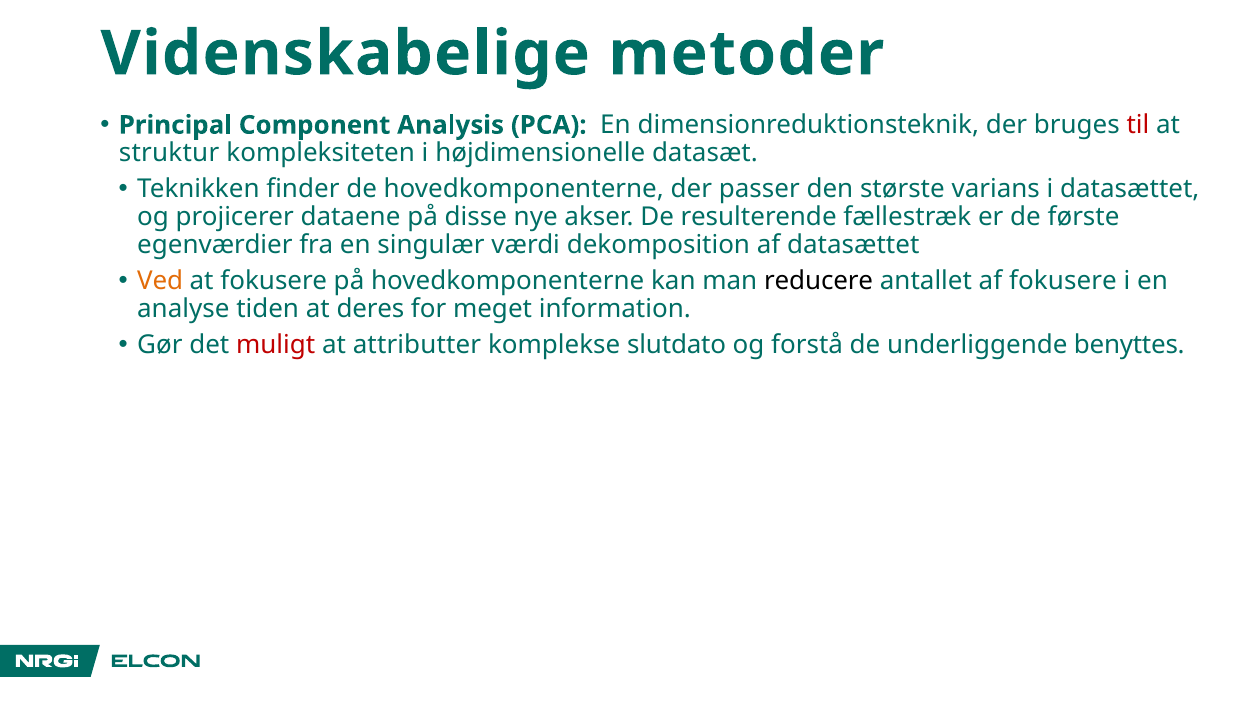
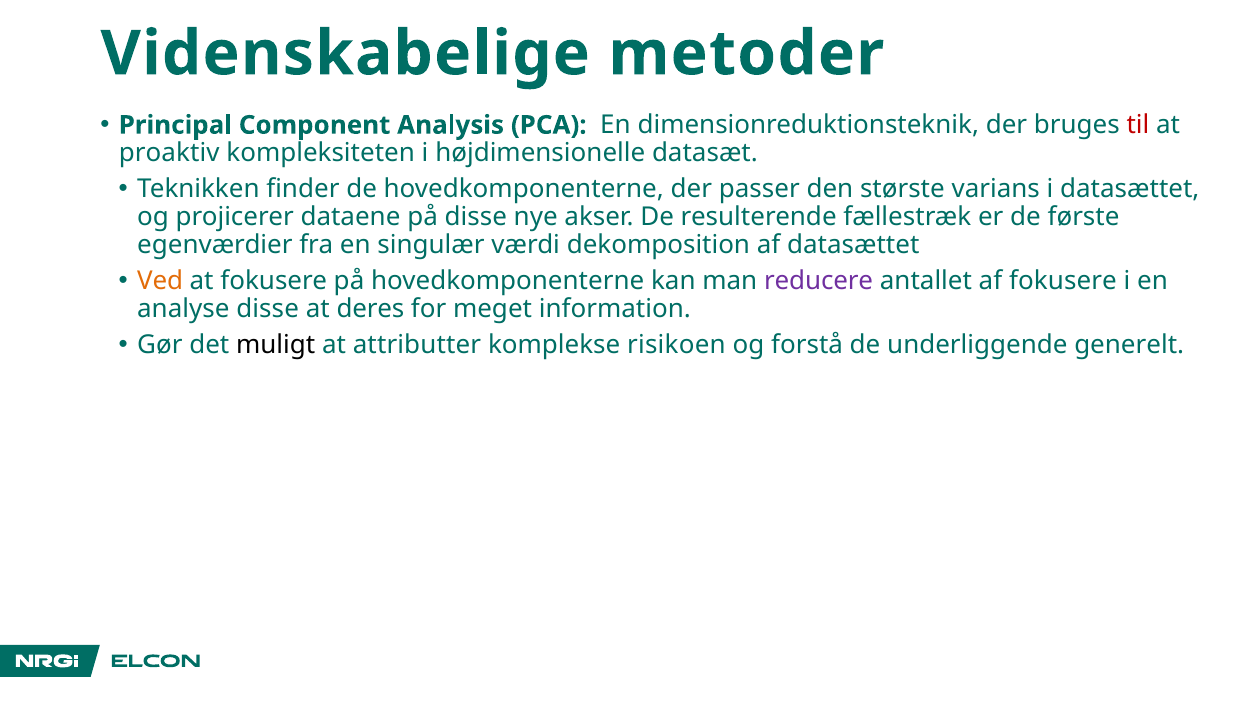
struktur: struktur -> proaktiv (169, 153)
reducere colour: black -> purple (819, 281)
analyse tiden: tiden -> disse (268, 309)
muligt colour: red -> black (276, 345)
slutdato: slutdato -> risikoen (676, 345)
benyttes: benyttes -> generelt (1129, 345)
